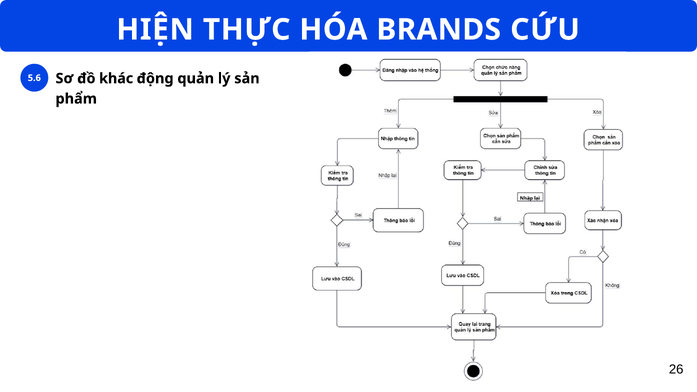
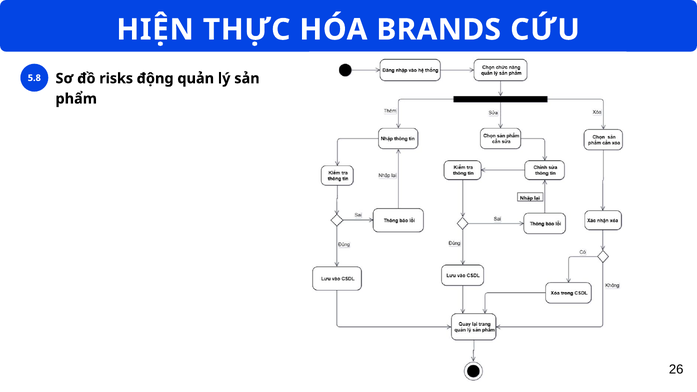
khác: khác -> risks (116, 78)
5.6: 5.6 -> 5.8 (34, 78)
